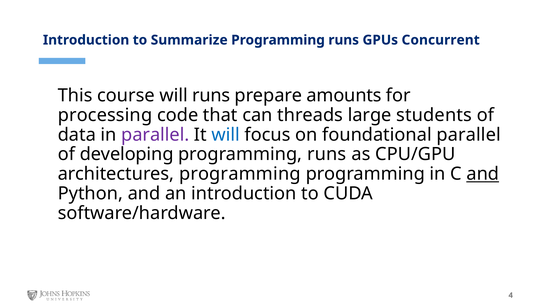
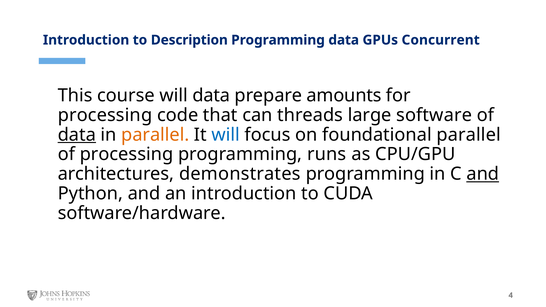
Summarize: Summarize -> Description (189, 40)
runs: runs -> data (344, 40)
will runs: runs -> data (211, 95)
students: students -> software (434, 115)
data underline: none -> present (77, 135)
parallel colour: purple -> orange (155, 135)
of developing: developing -> processing (127, 154)
architectures programming: programming -> demonstrates (240, 174)
